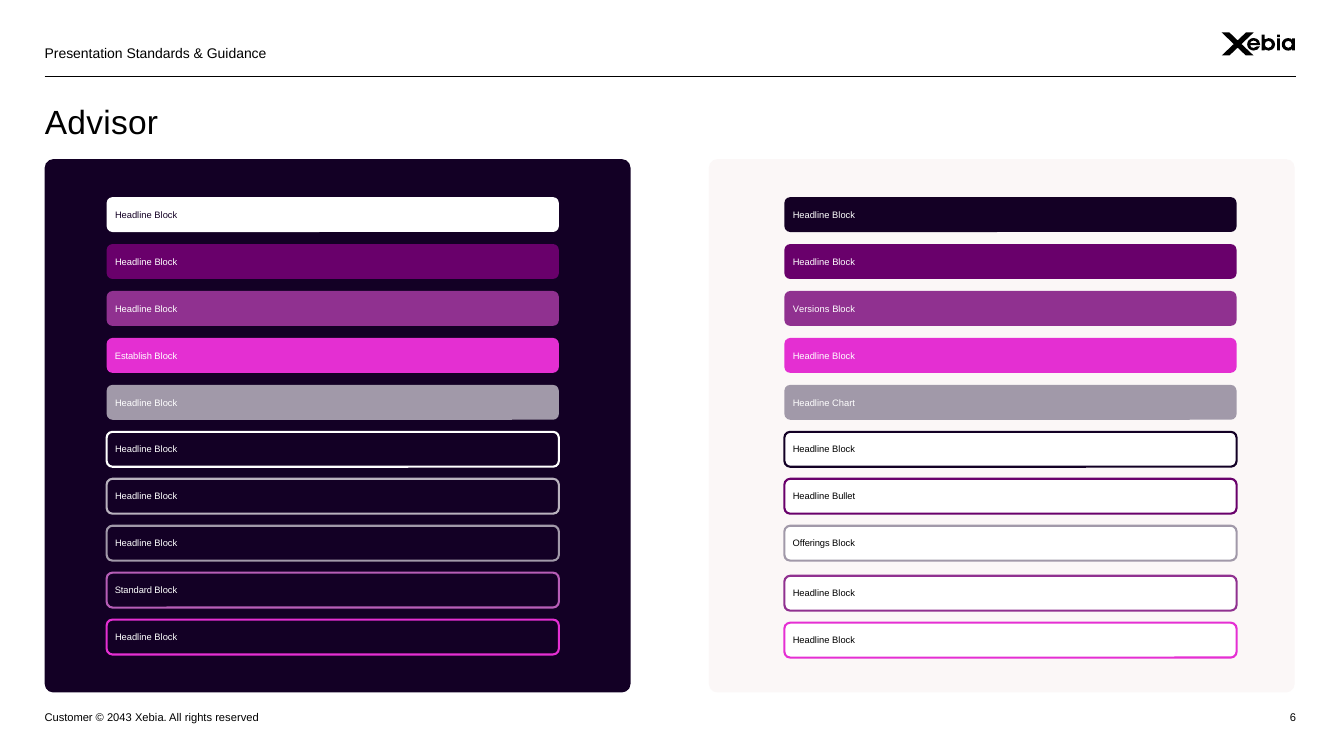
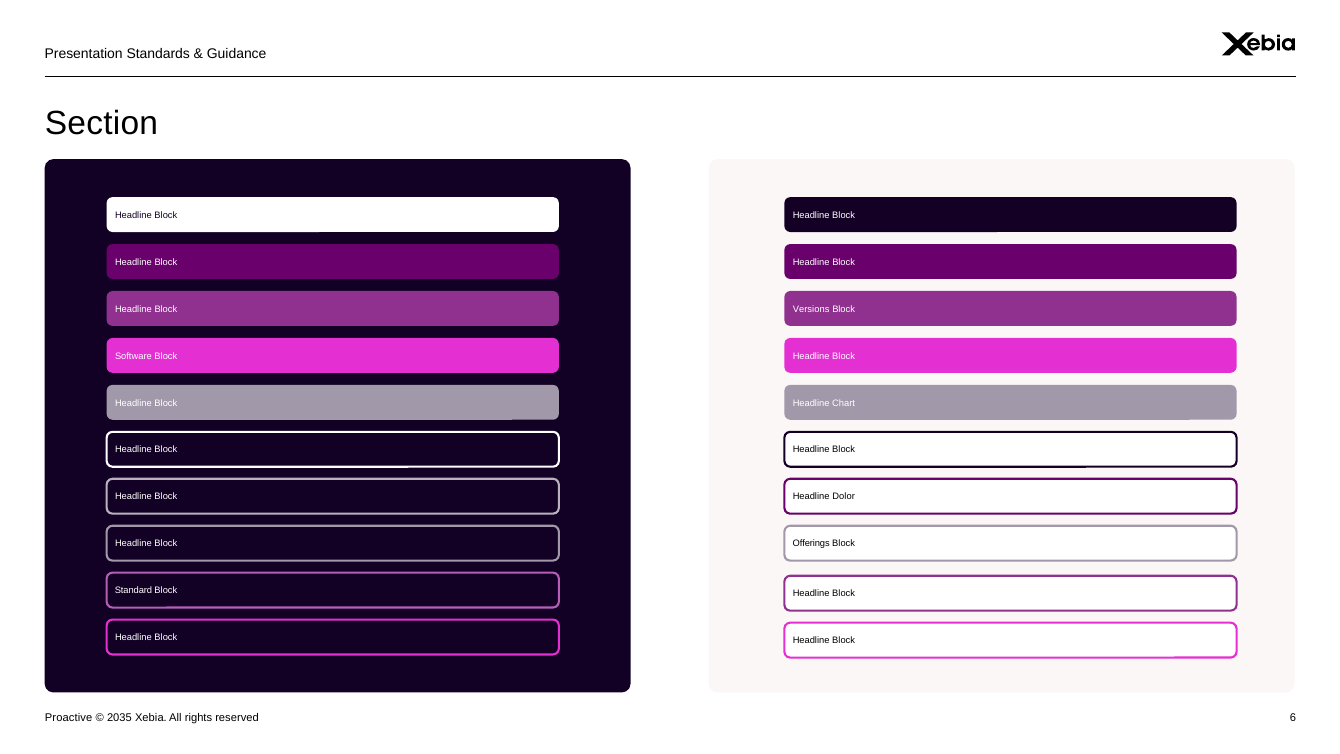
Advisor: Advisor -> Section (101, 123)
Establish: Establish -> Software (133, 356)
Bullet: Bullet -> Dolor (844, 497)
Customer: Customer -> Proactive (69, 717)
2043: 2043 -> 2035 (119, 717)
